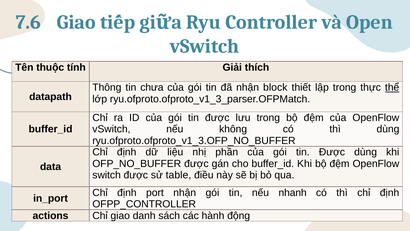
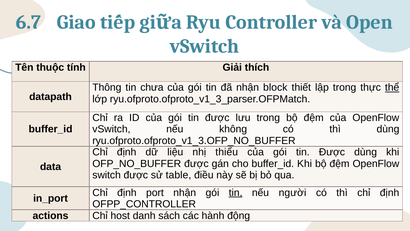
7.6: 7.6 -> 6.7 (28, 22)
phần: phần -> thiểu (227, 152)
tin underline: none -> present (236, 192)
nhanh: nhanh -> người (293, 192)
Chỉ giao: giao -> host (120, 215)
